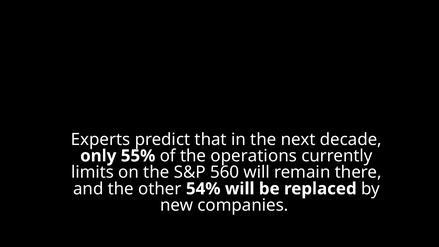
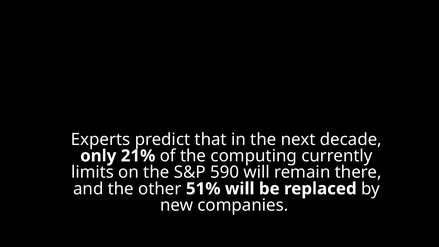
55%: 55% -> 21% (138, 156)
operations: operations -> computing (254, 156)
560: 560 -> 590 (225, 172)
54%: 54% -> 51% (203, 189)
